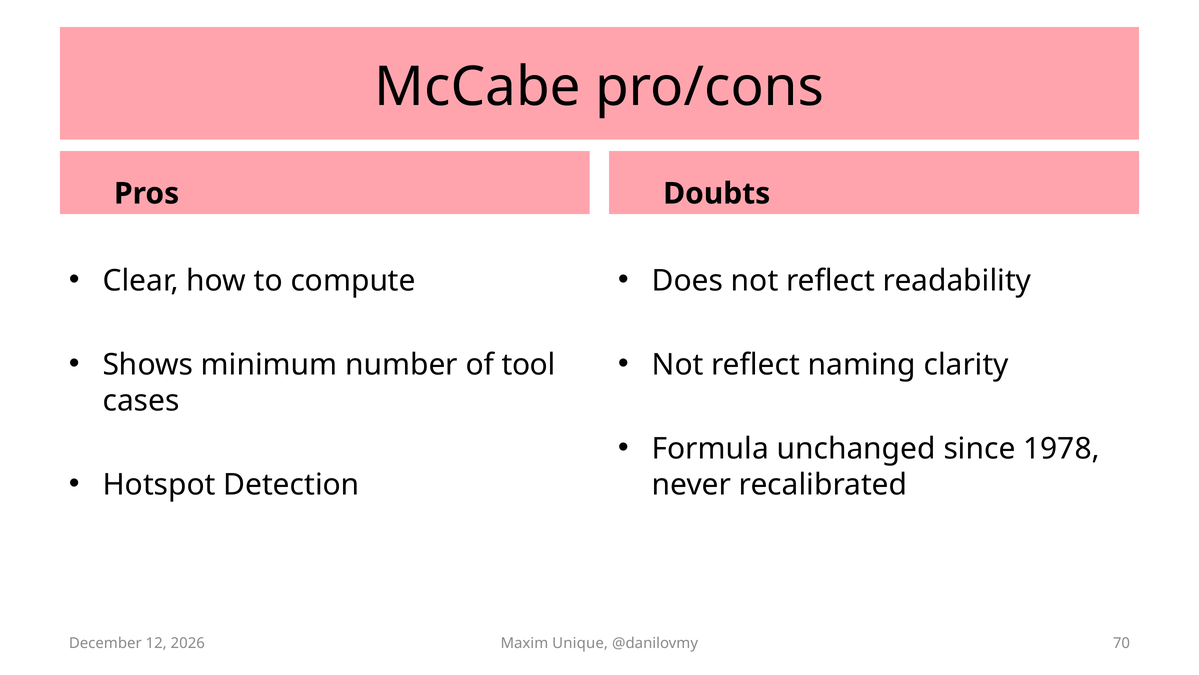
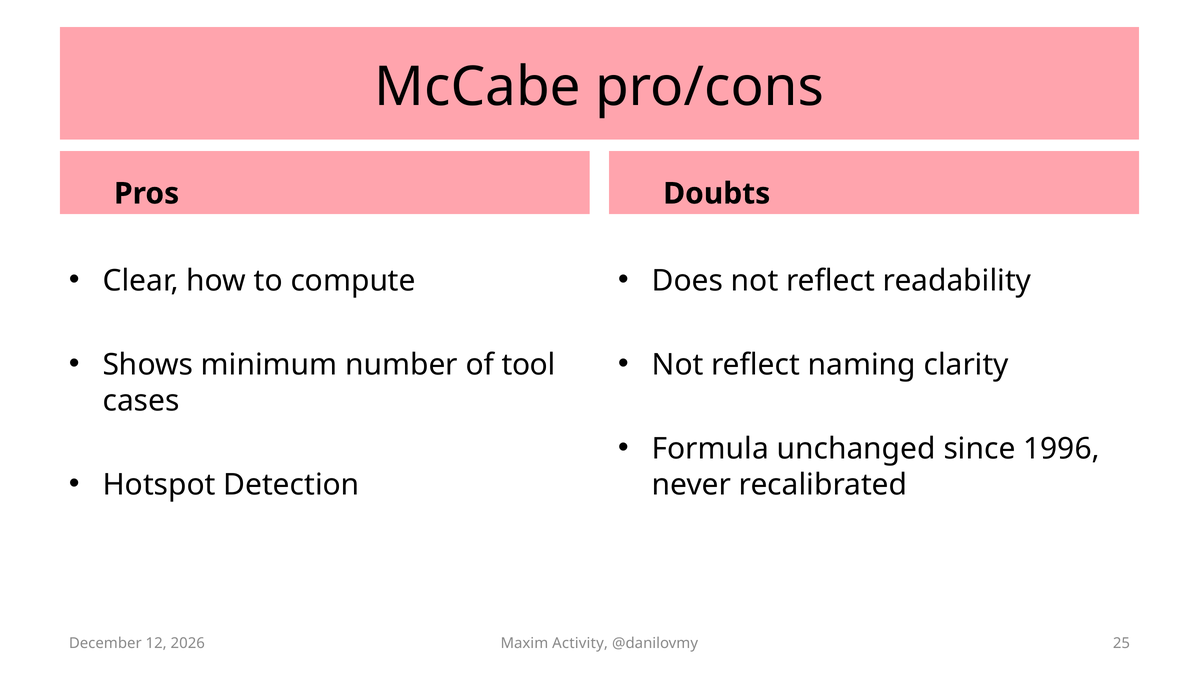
1978: 1978 -> 1996 (1061, 448)
Unique: Unique -> Activity (580, 643)
70: 70 -> 25 (1121, 643)
